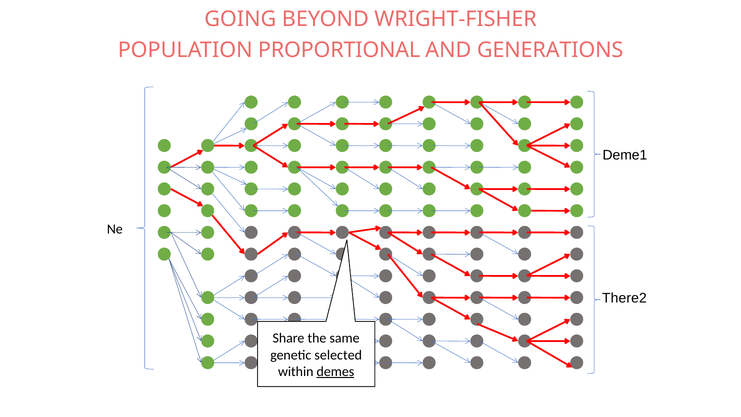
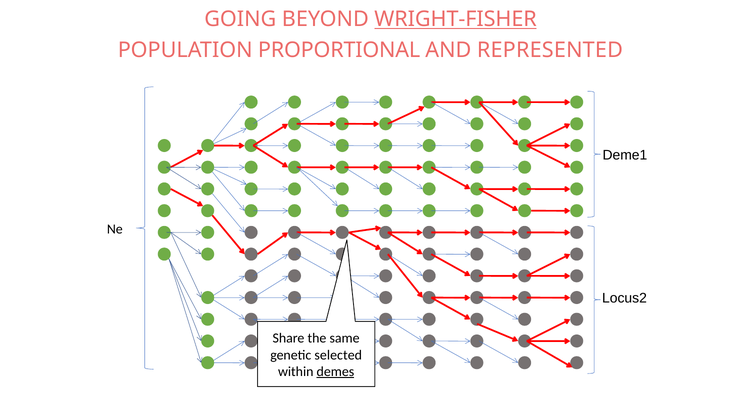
WRIGHT-FISHER underline: none -> present (456, 19)
GENERATIONS: GENERATIONS -> REPRESENTED (550, 50)
There2: There2 -> Locus2 (624, 298)
